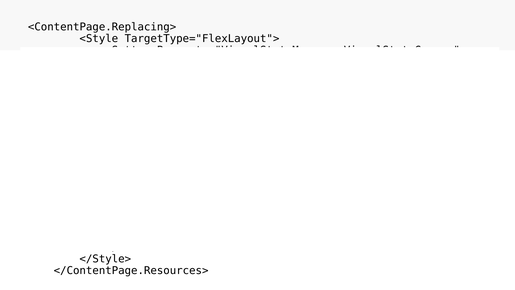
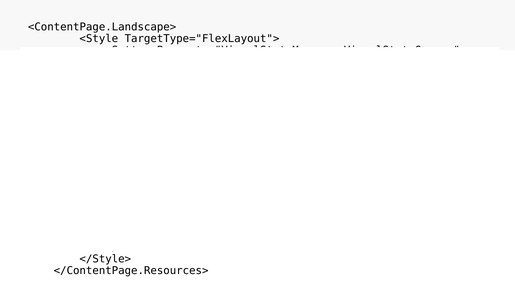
<ContentPage.Replacing>: <ContentPage.Replacing> -> <ContentPage.Landscape> (102, 27)
